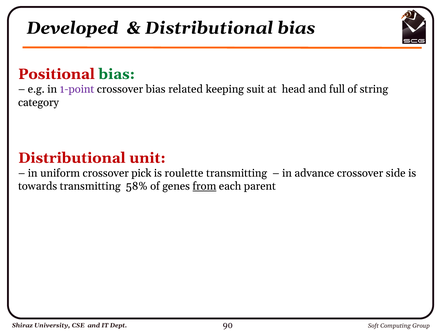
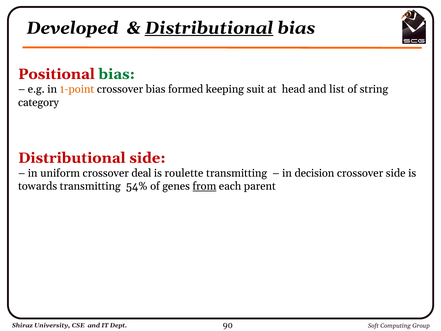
Distributional underline: none -> present (209, 28)
1-point colour: purple -> orange (77, 89)
related: related -> formed (186, 89)
full: full -> list (337, 89)
Distributional unit: unit -> side (148, 158)
pick: pick -> deal (141, 173)
advance: advance -> decision (314, 173)
58%: 58% -> 54% (137, 186)
